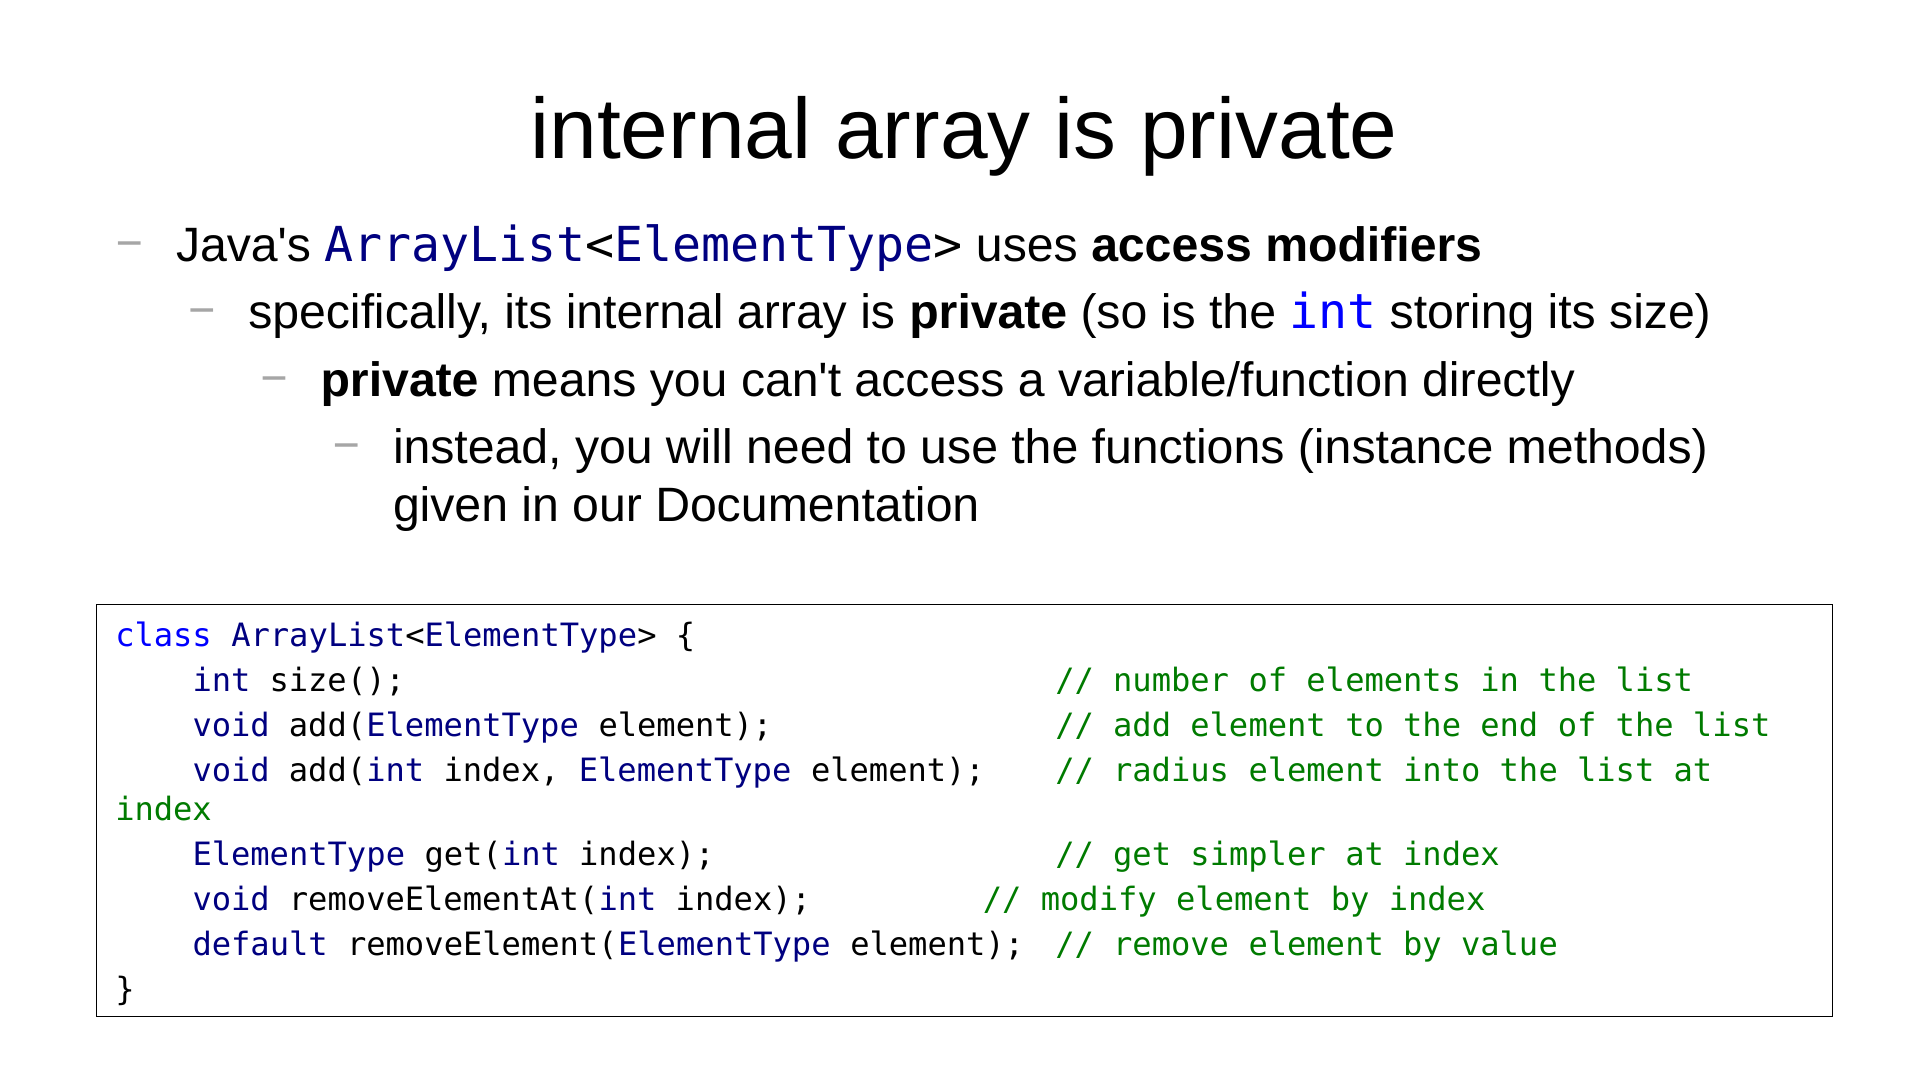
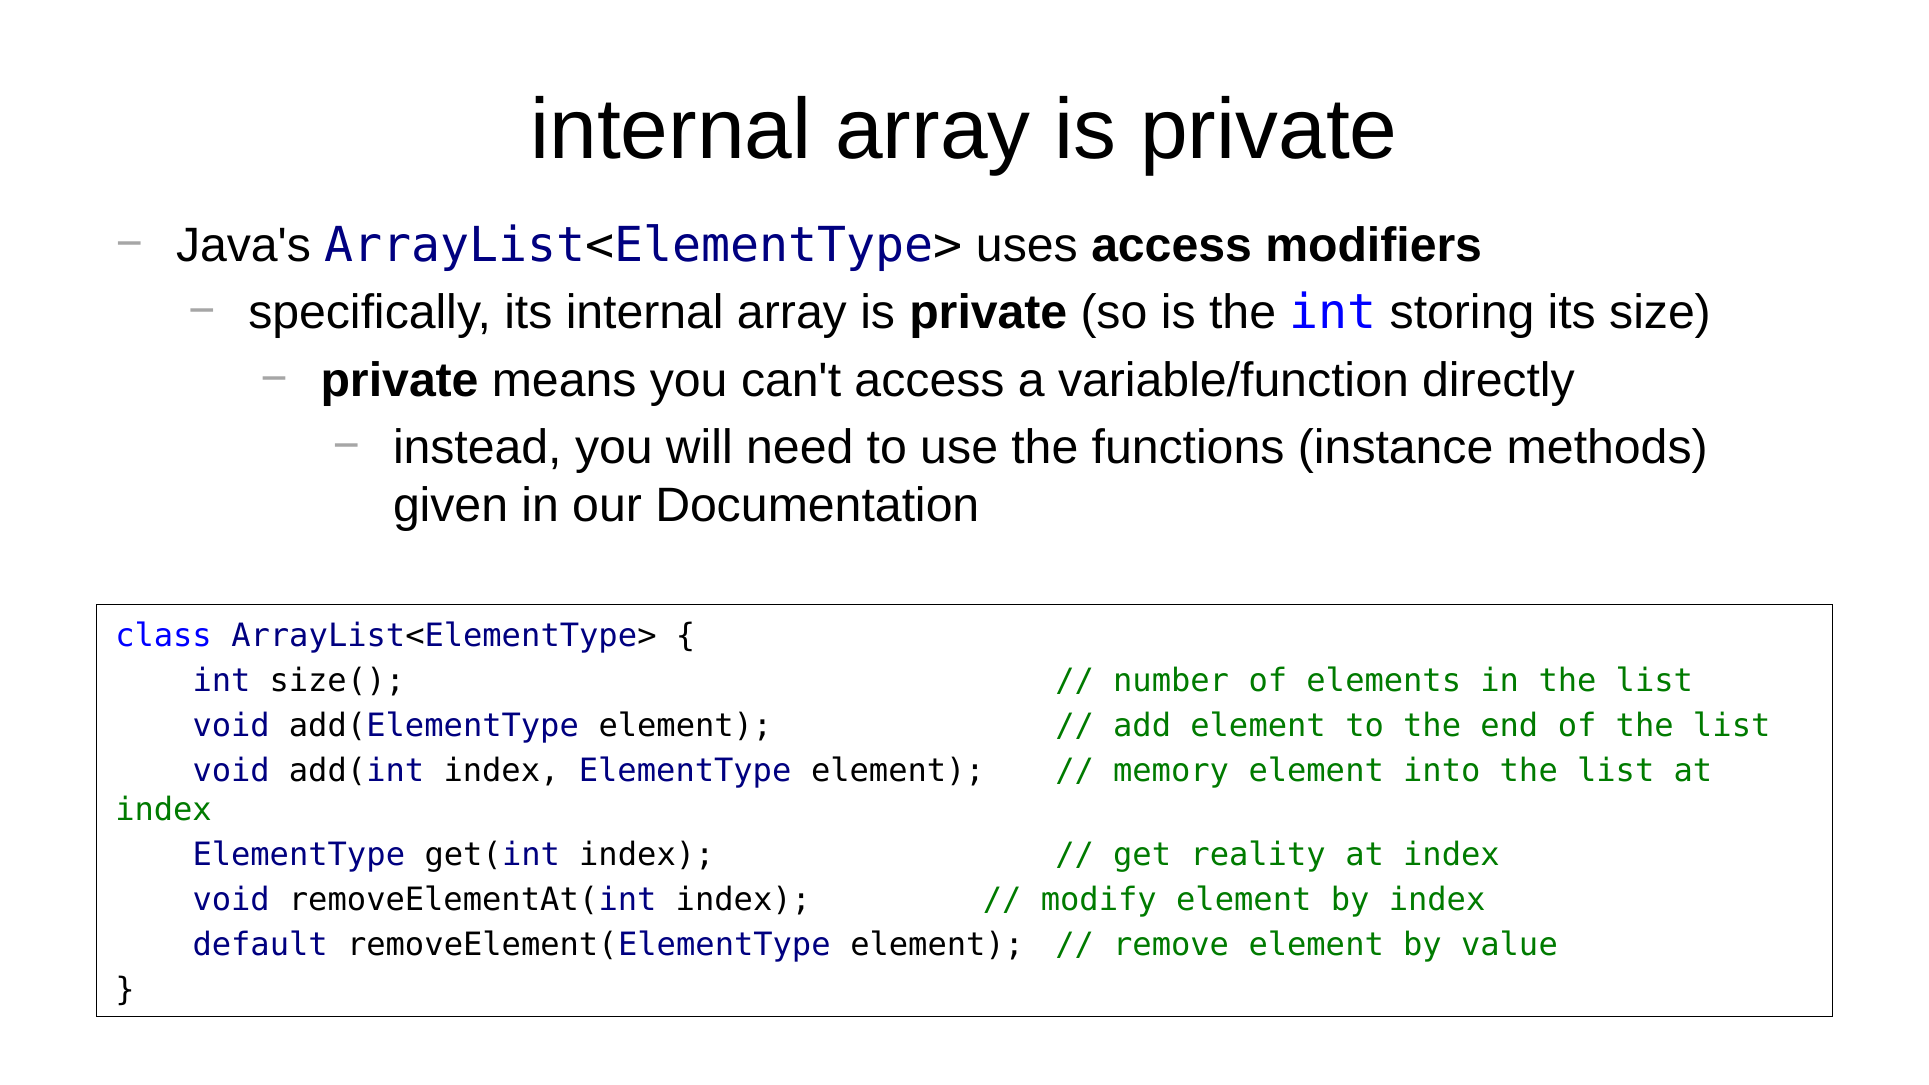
radius: radius -> memory (1171, 771)
simpler: simpler -> reality (1258, 855)
